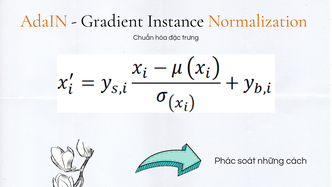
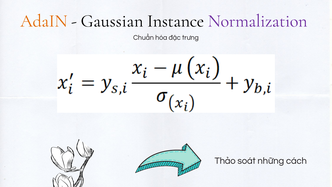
Gradient: Gradient -> Gaussian (112, 21)
Normalization colour: orange -> purple (258, 21)
Phác: Phác -> Thảo (225, 161)
